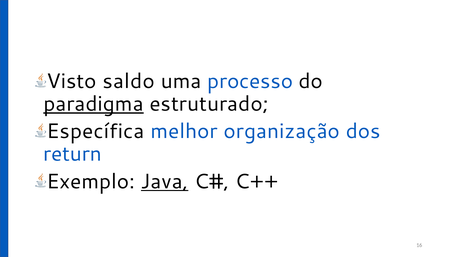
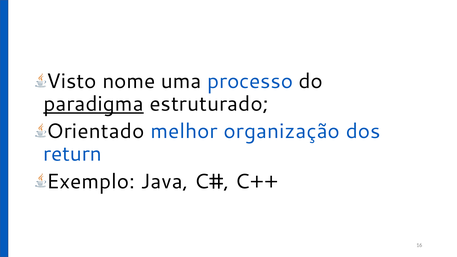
saldo: saldo -> nome (129, 81)
Específica: Específica -> Orientado (95, 131)
Java underline: present -> none (165, 182)
